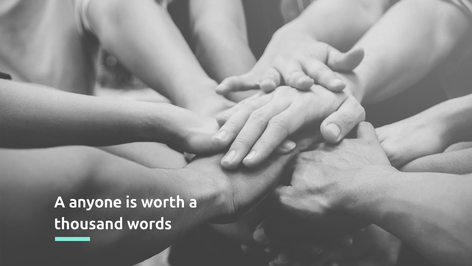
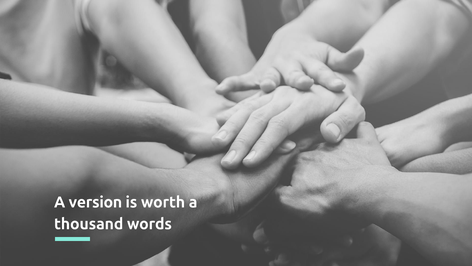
anyone: anyone -> version (95, 202)
